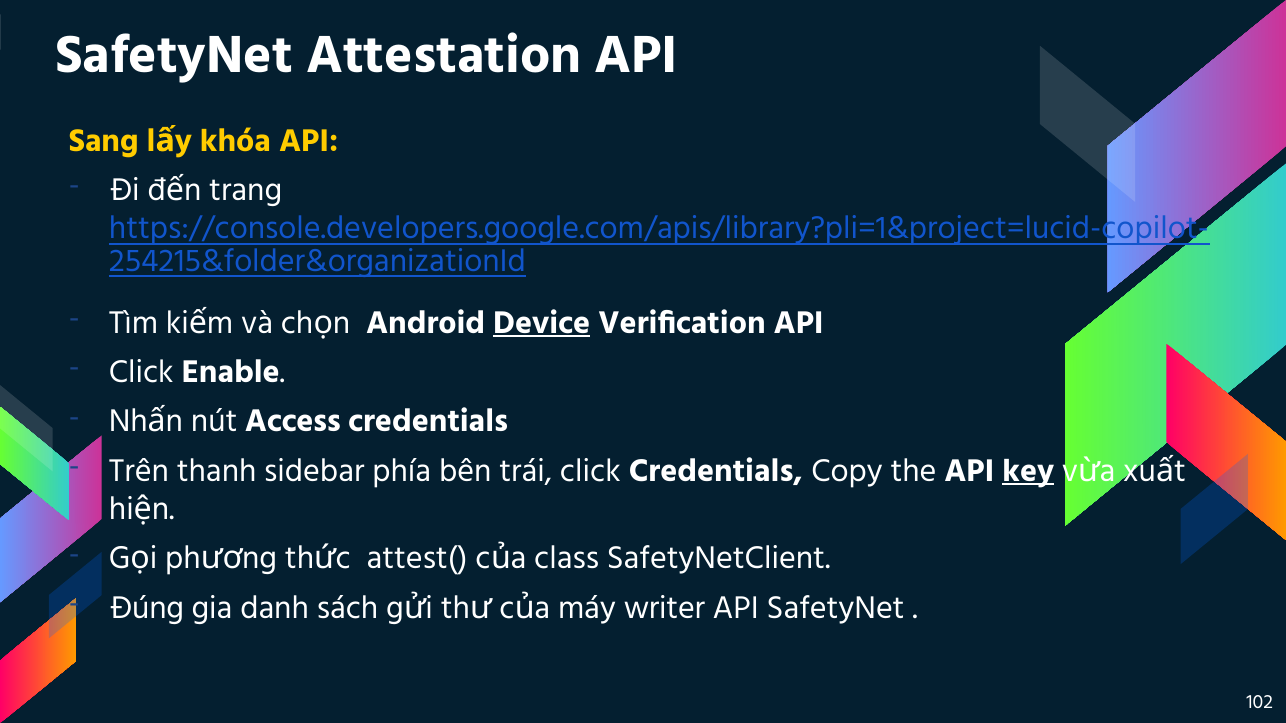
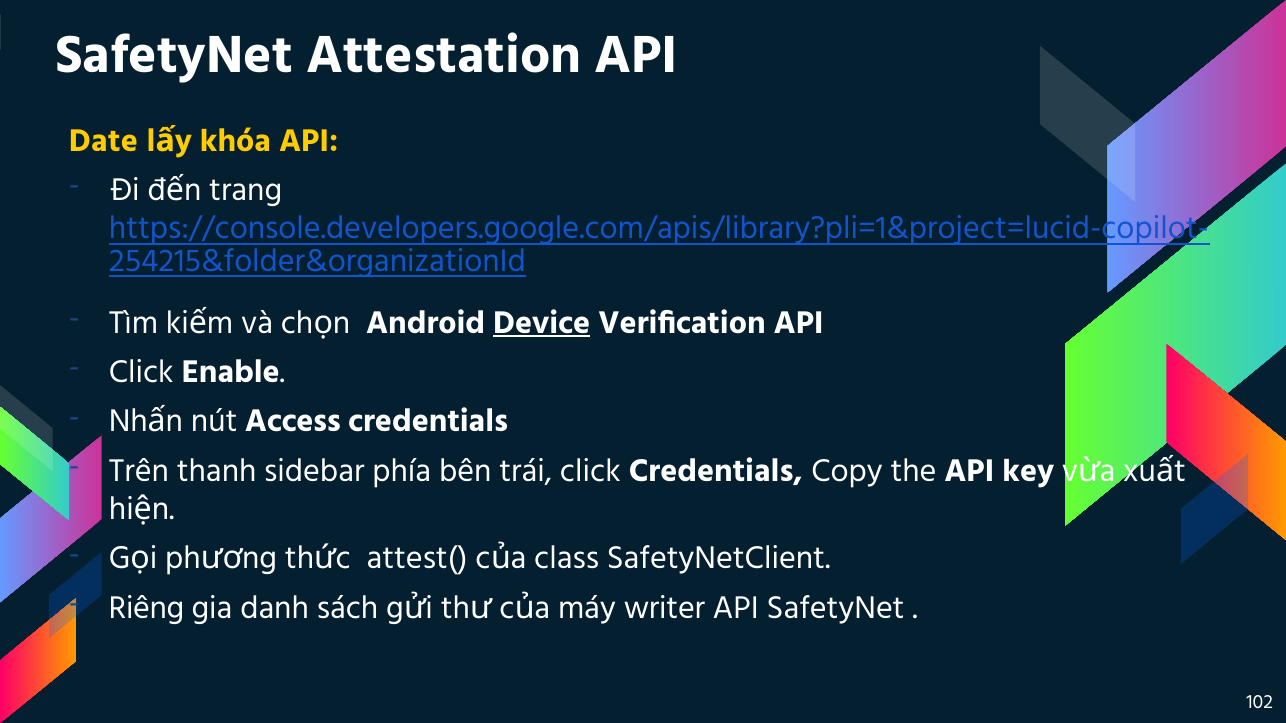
Sang: Sang -> Date (103, 141)
key underline: present -> none (1028, 471)
Đúng: Đúng -> Riêng (147, 608)
